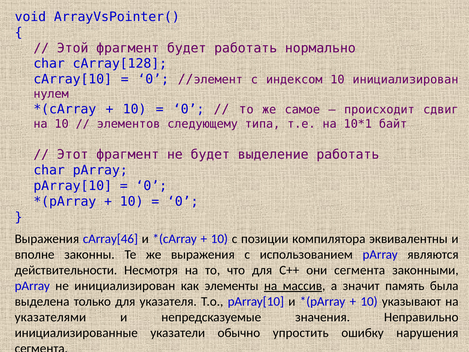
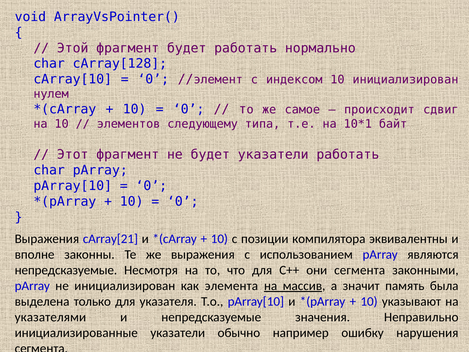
будет выделение: выделение -> указатели (273, 154)
cArray[46: cArray[46 -> cArray[21 (110, 239)
действительности: действительности -> непредсказуемые (66, 270)
элементы: элементы -> элемента (231, 286)
упростить: упростить -> например (301, 333)
